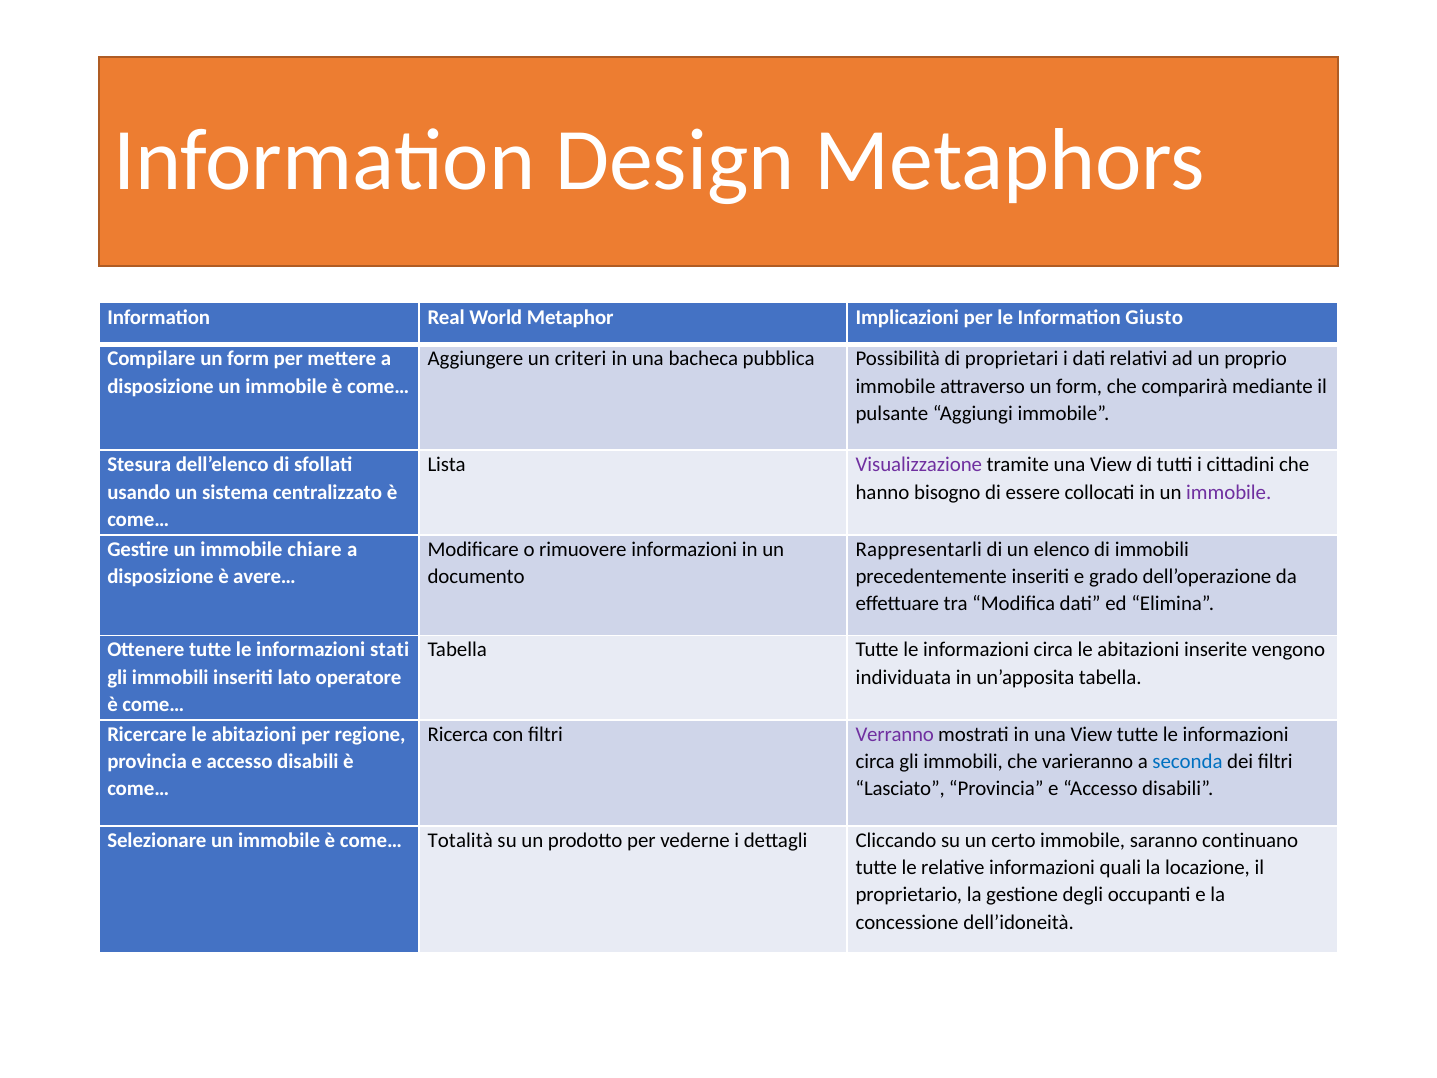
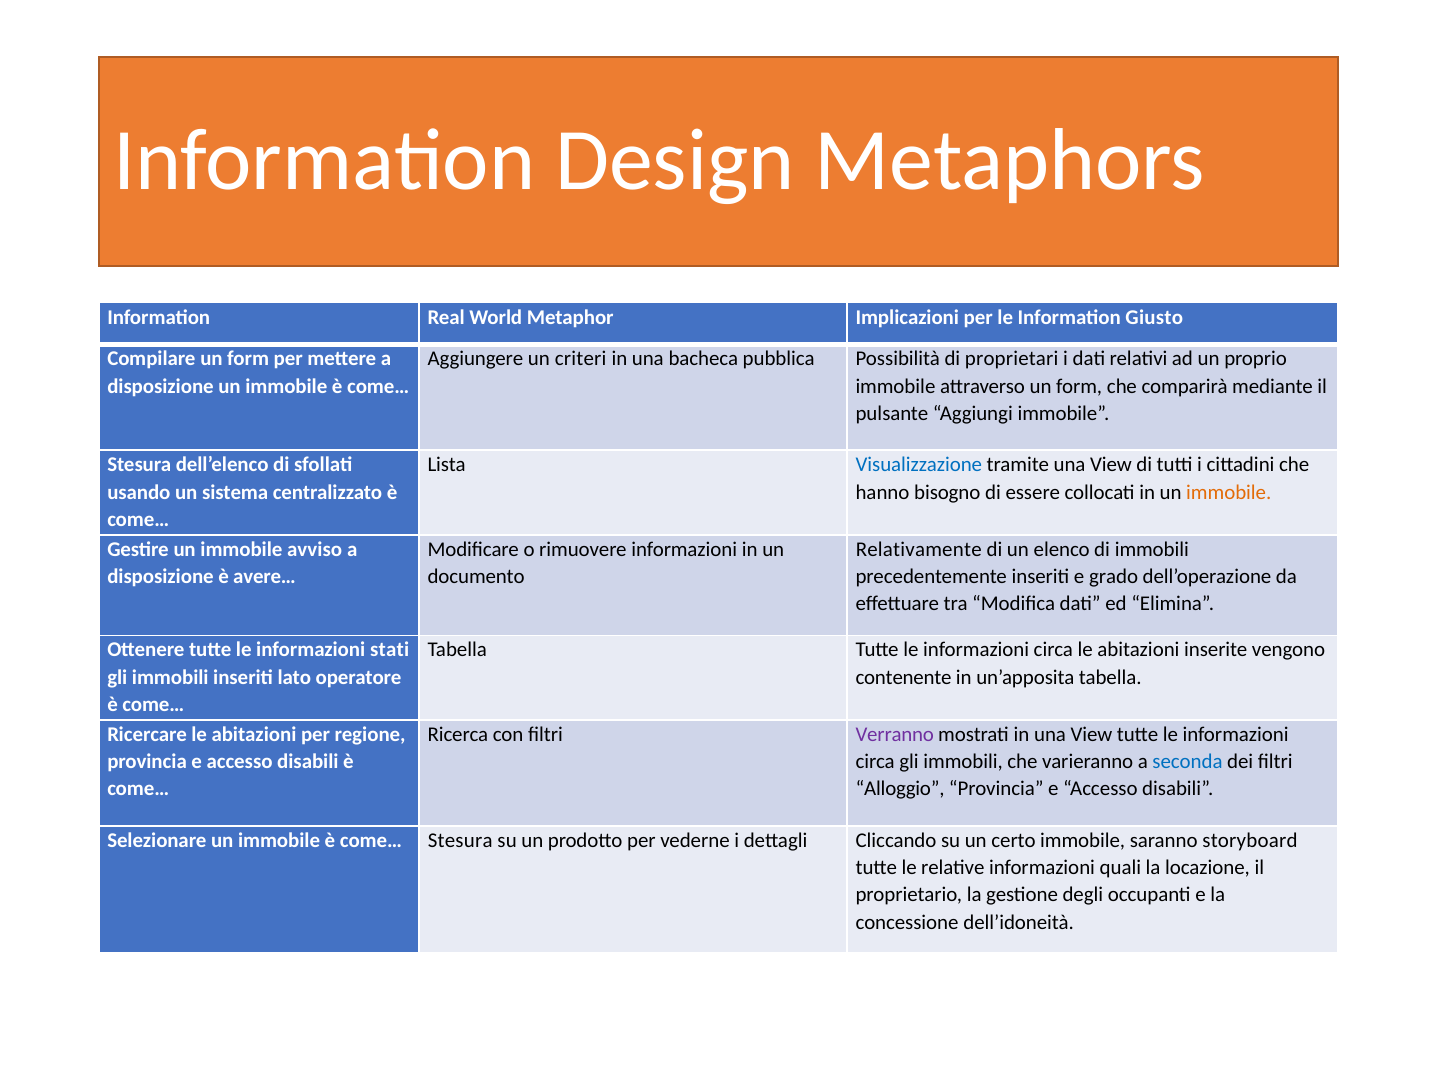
Visualizzazione colour: purple -> blue (919, 465)
immobile colour: purple -> orange (1229, 492)
chiare: chiare -> avviso (315, 549)
Rappresentarli: Rappresentarli -> Relativamente (919, 549)
individuata: individuata -> contenente (904, 677)
Lasciato: Lasciato -> Alloggio (900, 789)
come… Totalità: Totalità -> Stesura (460, 840)
continuano: continuano -> storyboard (1250, 840)
